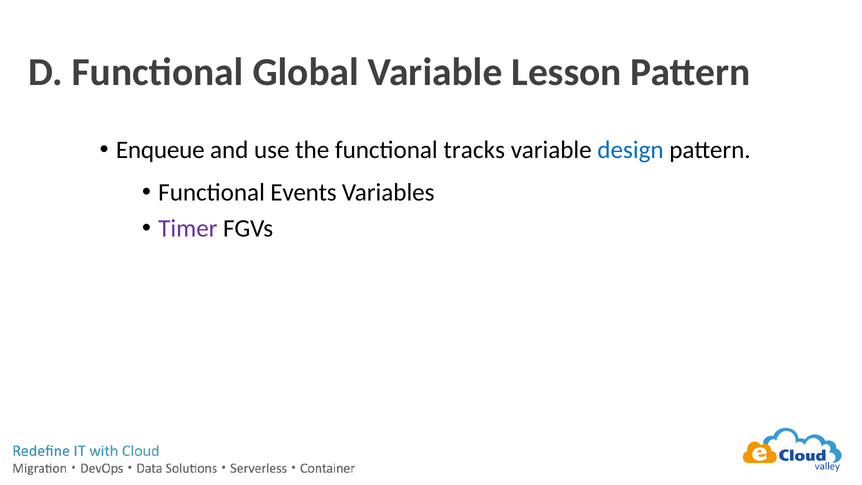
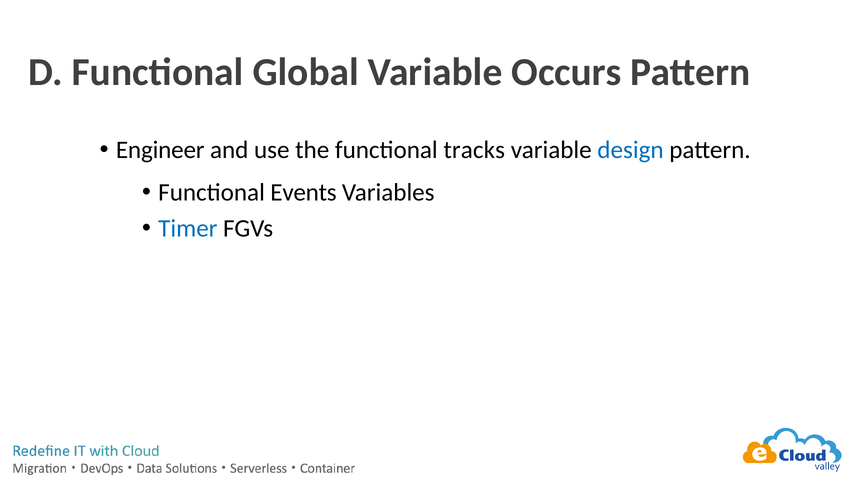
Lesson: Lesson -> Occurs (567, 72)
Enqueue: Enqueue -> Engineer (160, 150)
Timer colour: purple -> blue (188, 228)
